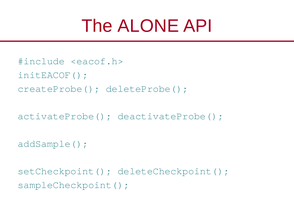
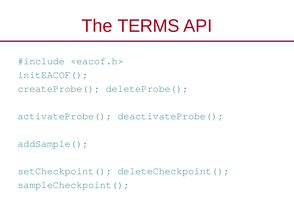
ALONE: ALONE -> TERMS (148, 26)
